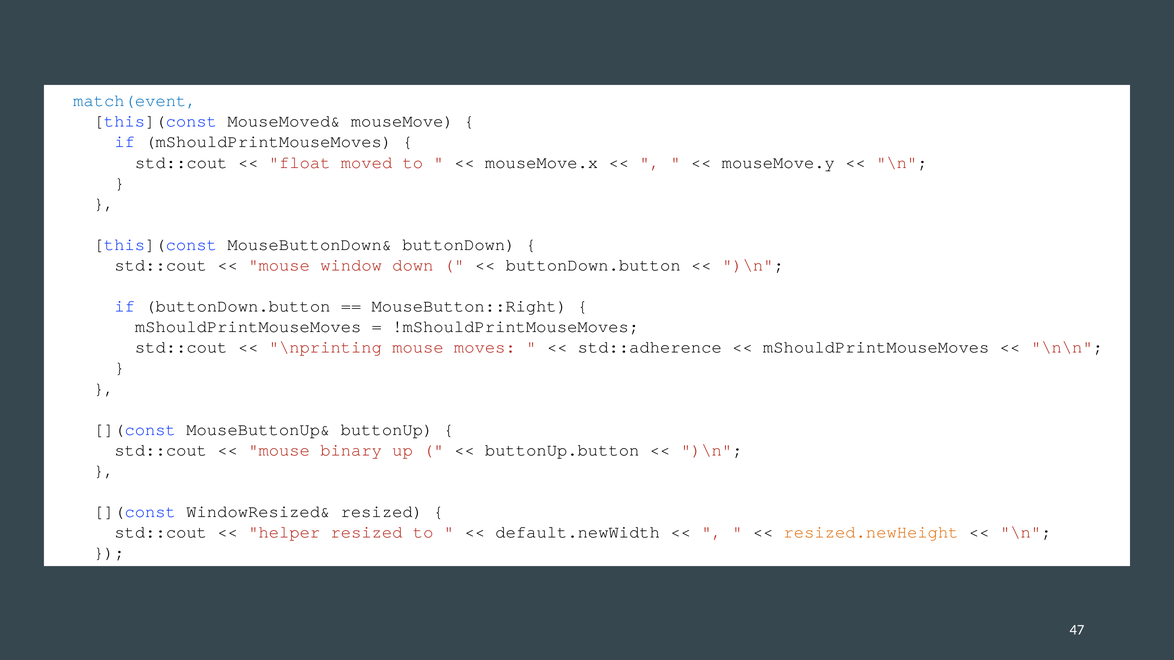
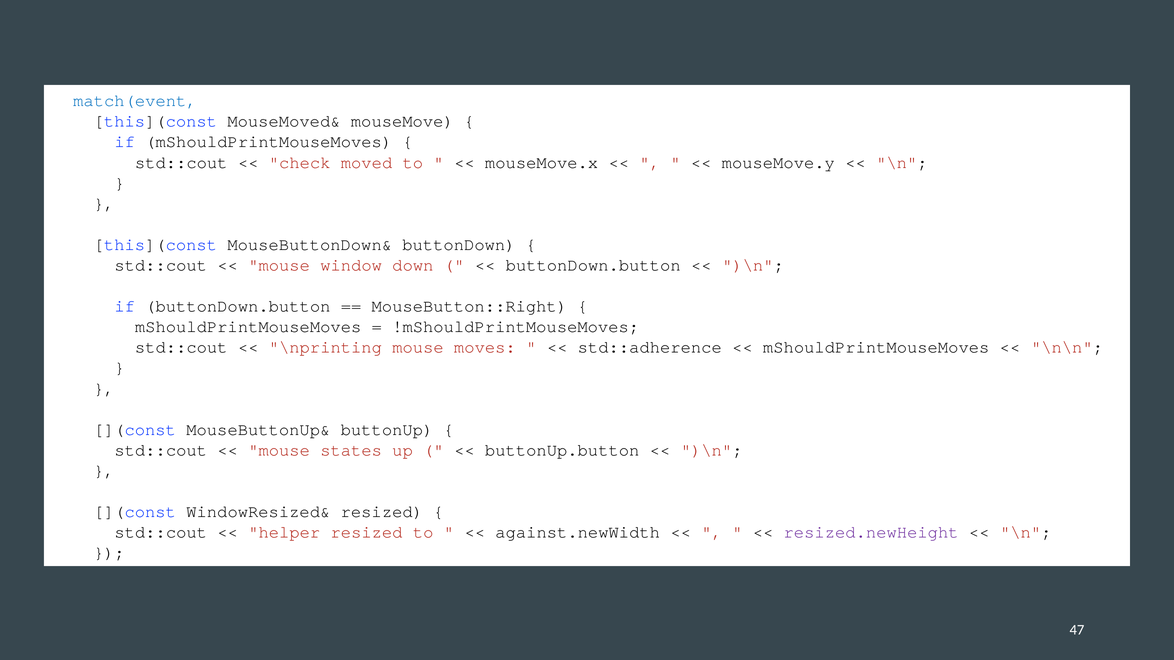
float: float -> check (300, 162)
binary: binary -> states (351, 450)
default.newWidth: default.newWidth -> against.newWidth (578, 532)
resized.newHeight colour: orange -> purple (871, 532)
